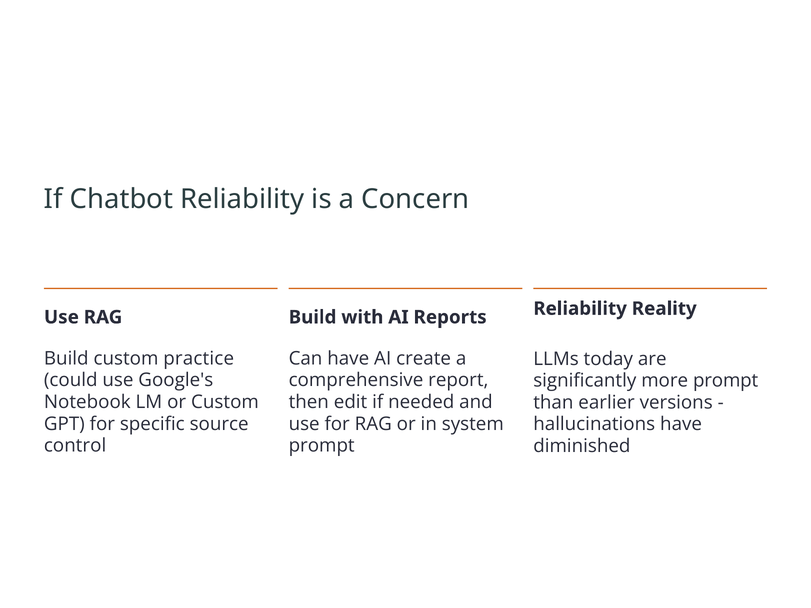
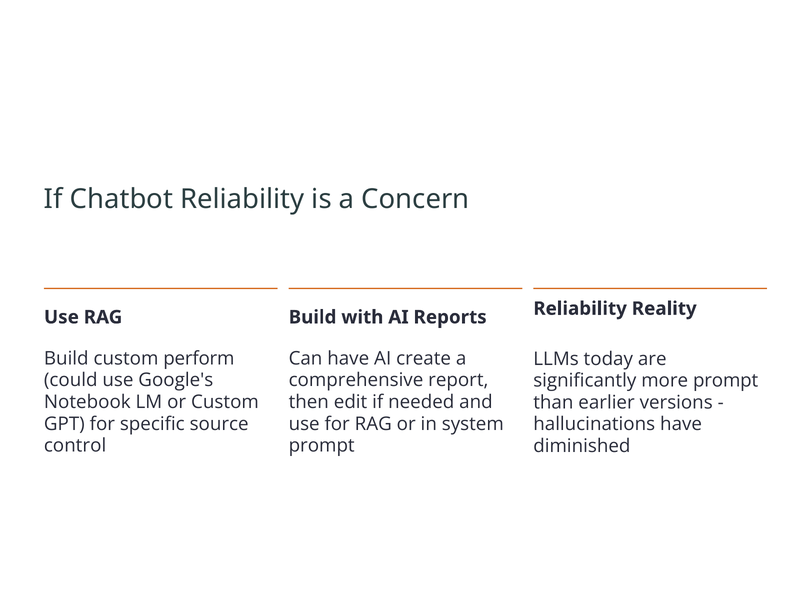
practice: practice -> perform (199, 359)
